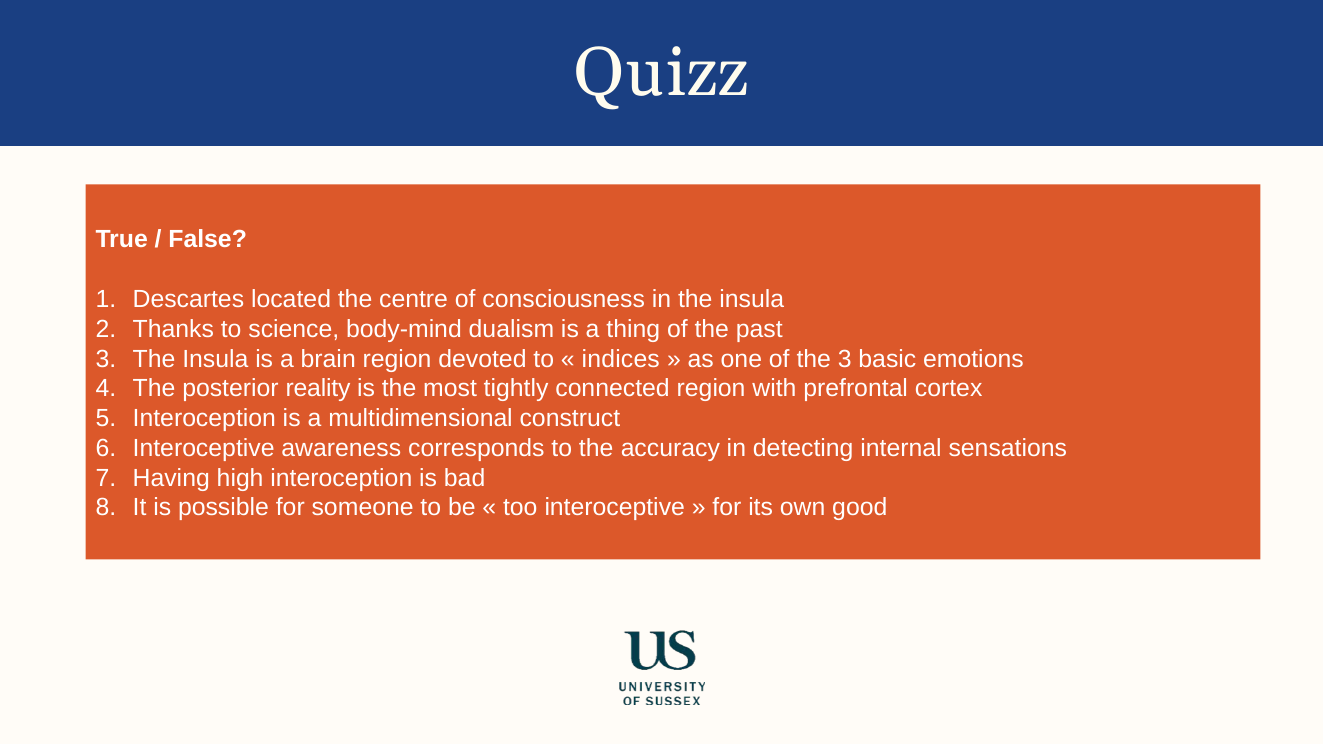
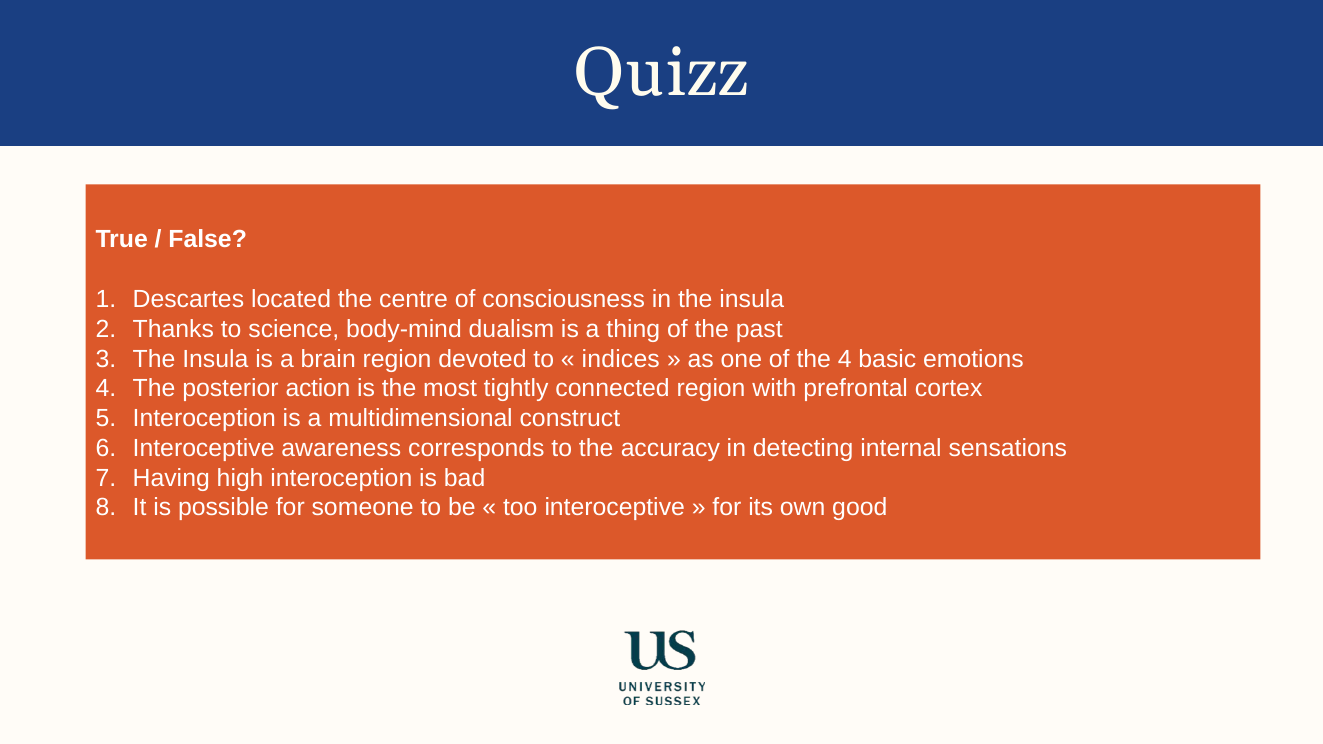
the 3: 3 -> 4 (845, 359)
reality: reality -> action (318, 389)
